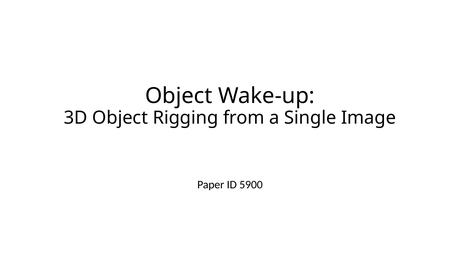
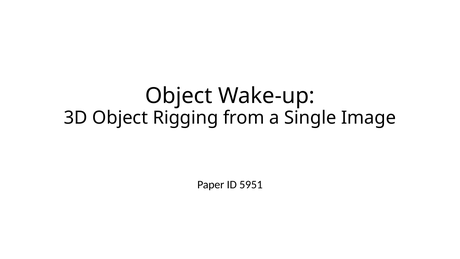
5900: 5900 -> 5951 (251, 185)
